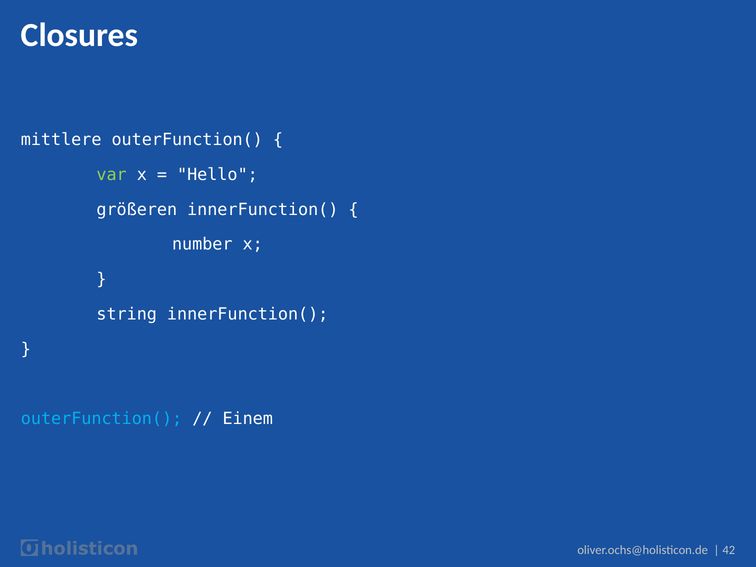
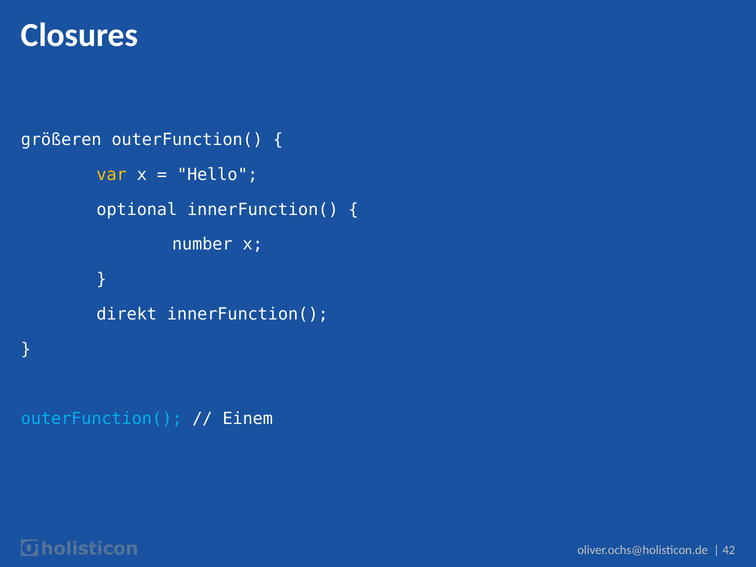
mittlere: mittlere -> größeren (61, 140)
var colour: light green -> yellow (112, 175)
größeren: größeren -> optional (137, 210)
string: string -> direkt (127, 314)
